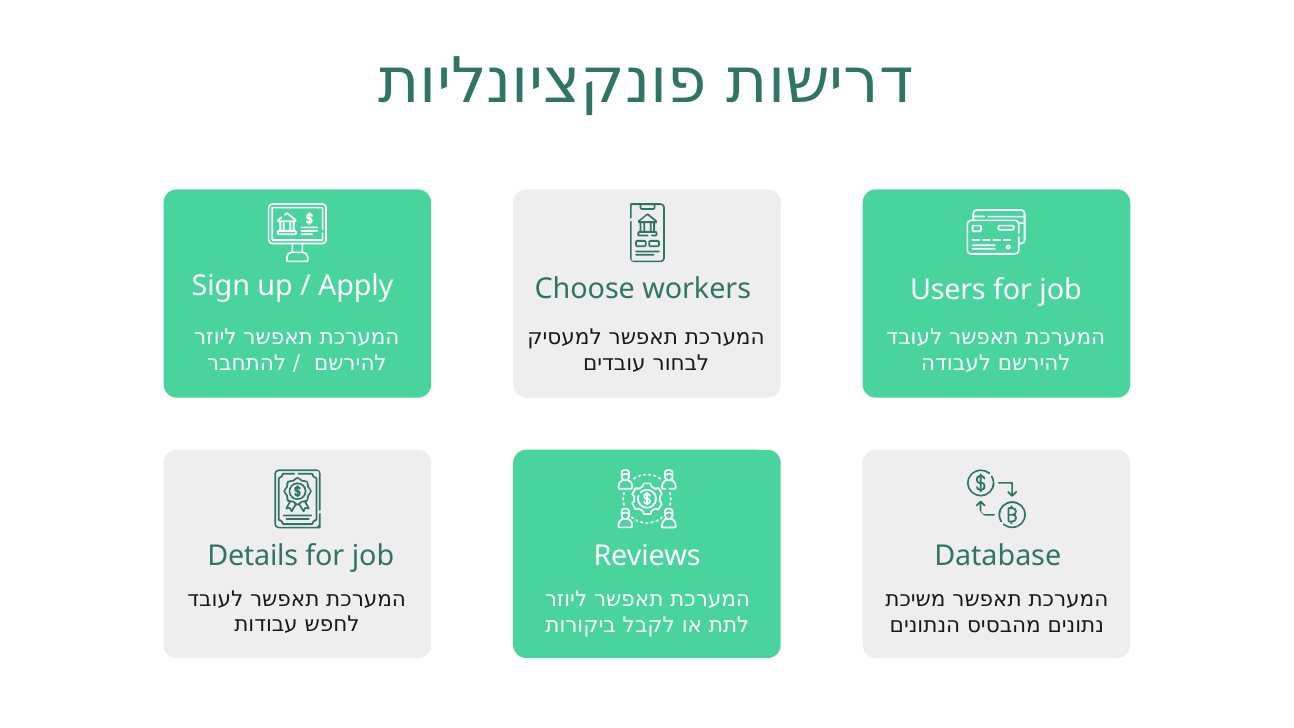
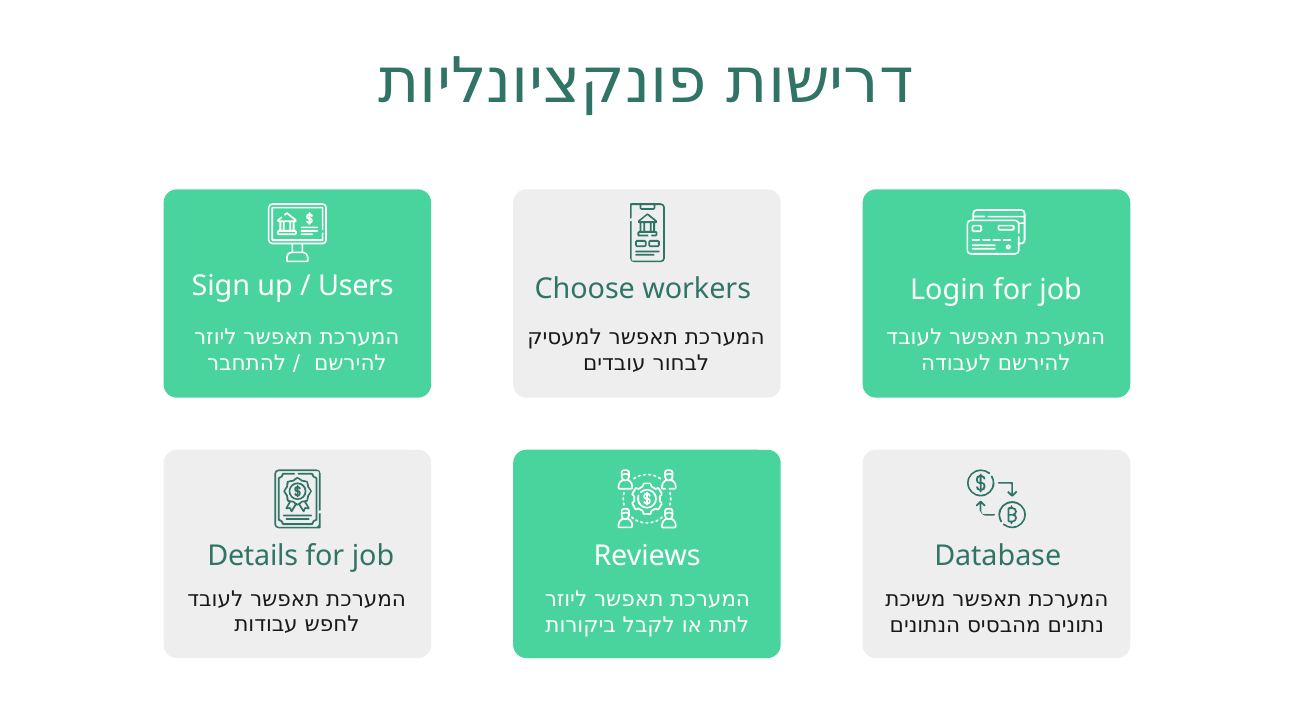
Apply: Apply -> Users (356, 286)
Users: Users -> Login (948, 290)
